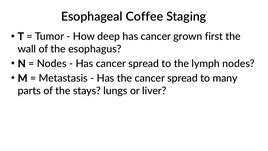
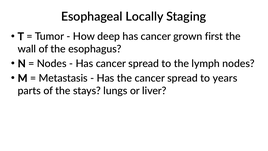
Coffee: Coffee -> Locally (144, 17)
many: many -> years (225, 78)
